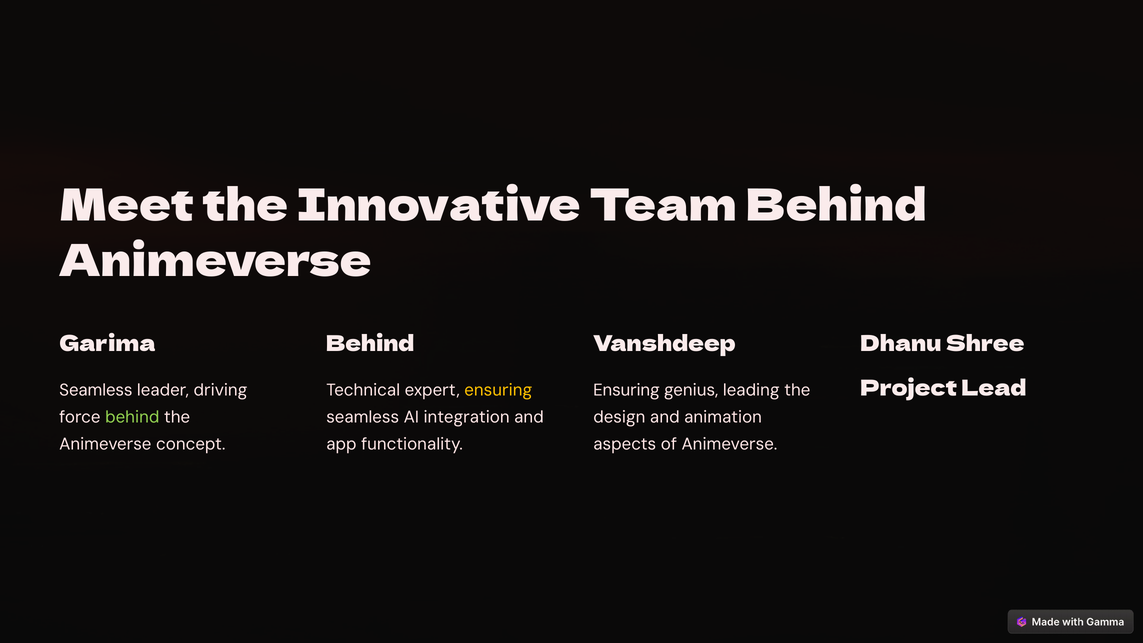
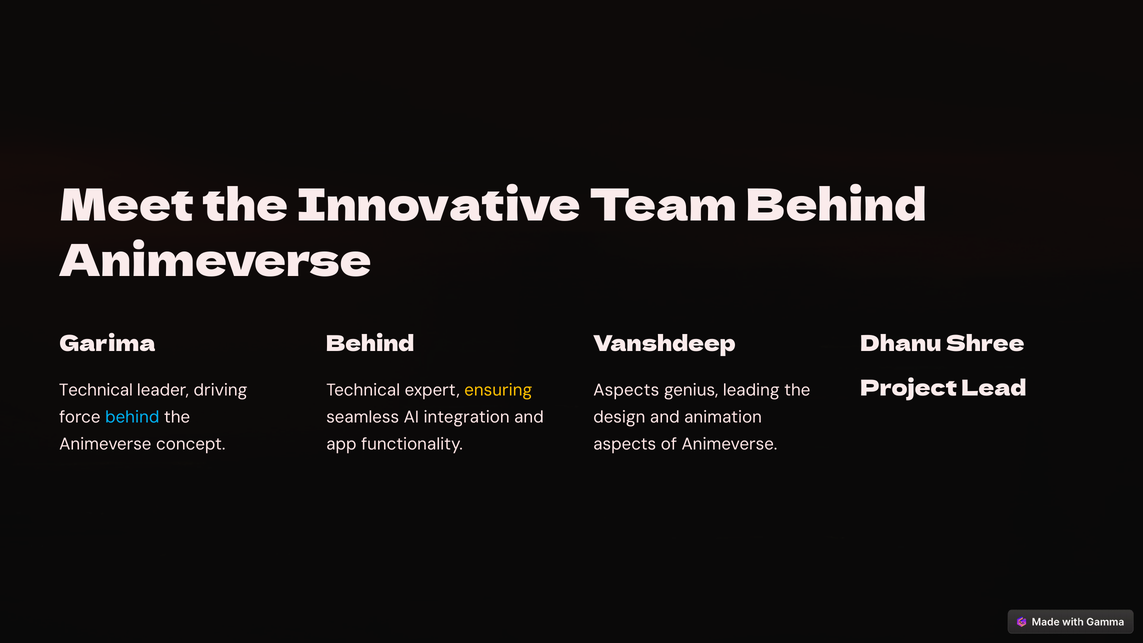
Seamless: Seamless -> Technical (96, 390)
Ensuring: Ensuring -> Aspects (626, 390)
behind colour: light green -> light blue (132, 417)
